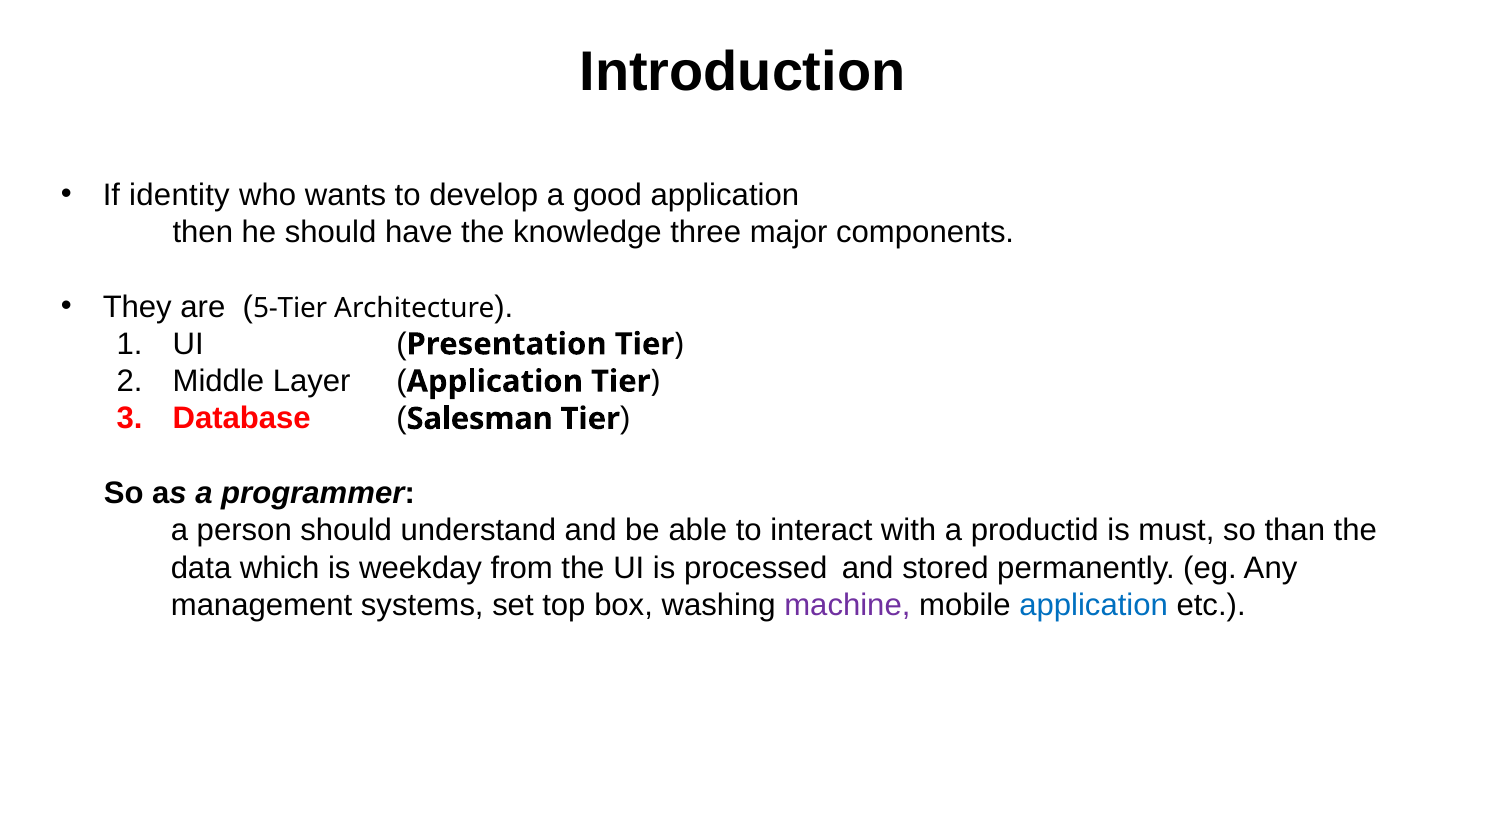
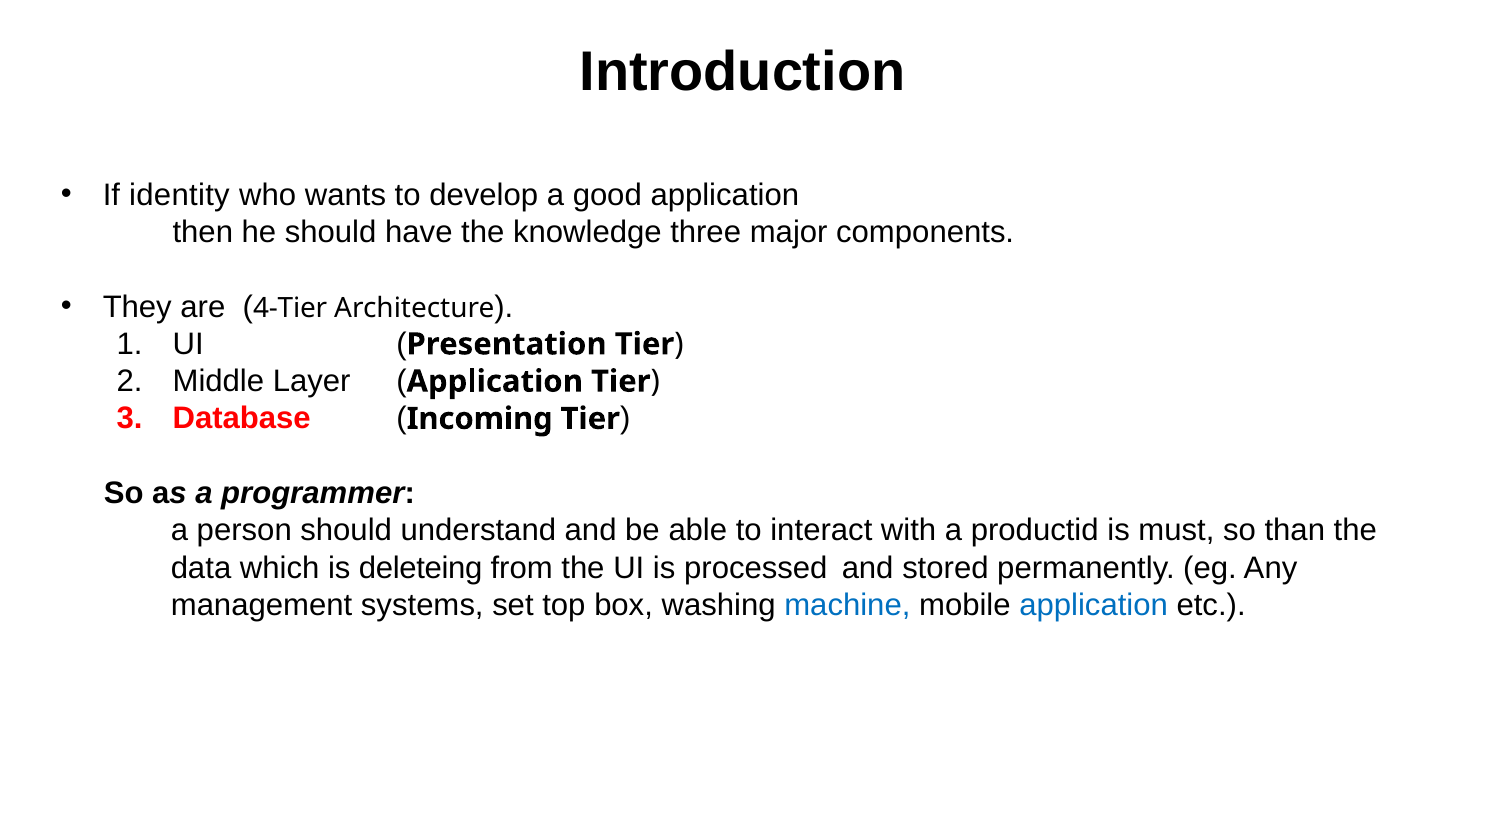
5-Tier: 5-Tier -> 4-Tier (290, 308)
Salesman: Salesman -> Incoming (480, 419)
weekday: weekday -> deleteing (421, 568)
machine colour: purple -> blue (847, 606)
